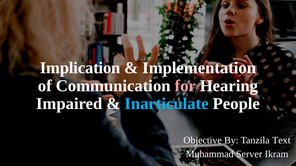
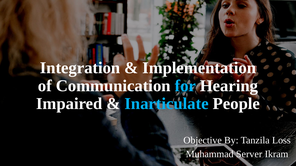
Implication: Implication -> Integration (80, 68)
for colour: pink -> light blue (185, 86)
Text: Text -> Loss (281, 141)
